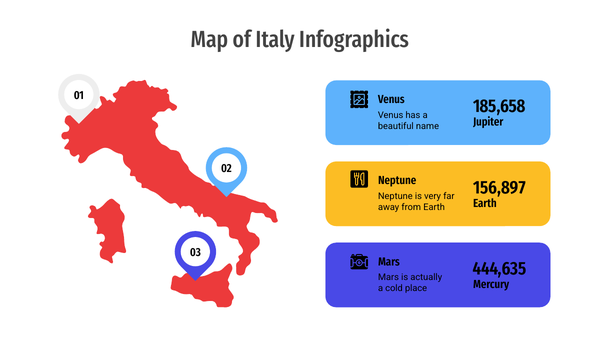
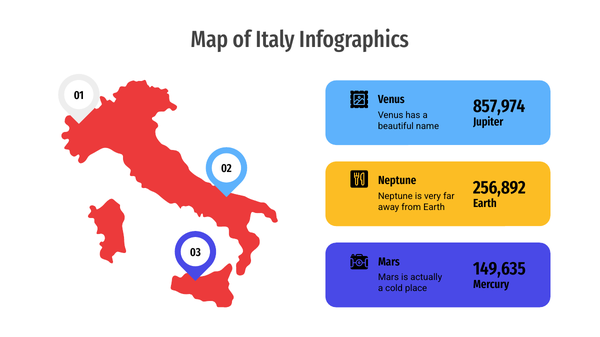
185,658: 185,658 -> 857,974 (499, 107)
156,897: 156,897 -> 256,892 (500, 188)
444,635: 444,635 -> 149,635 (500, 269)
